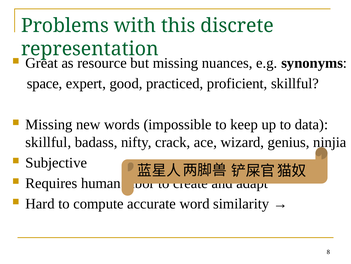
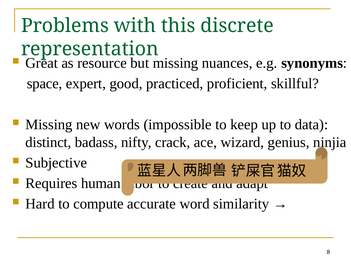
skillful: skillful -> distinct (48, 142)
